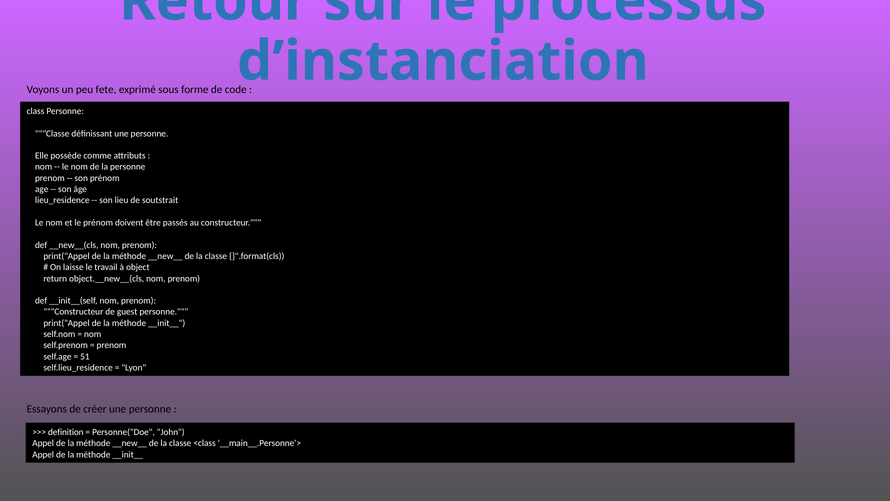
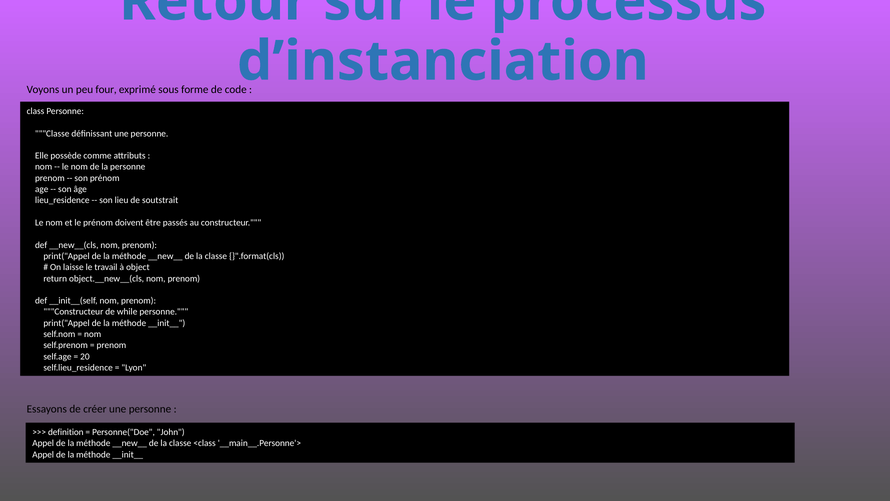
fete: fete -> four (106, 89)
guest: guest -> while (127, 312)
51: 51 -> 20 (85, 356)
